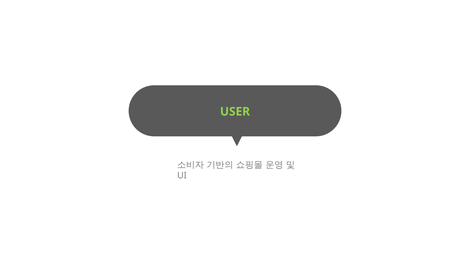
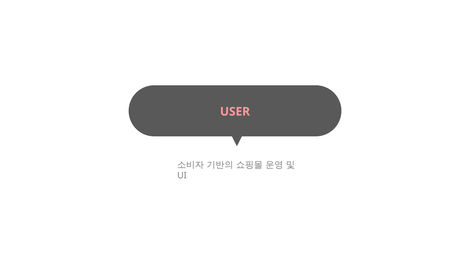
USER colour: light green -> pink (235, 112)
